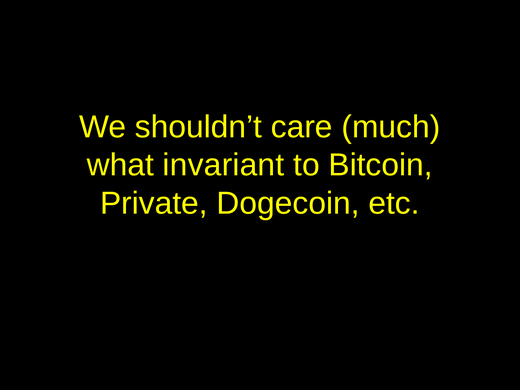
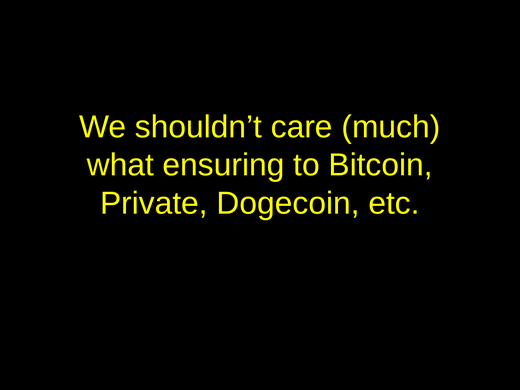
invariant: invariant -> ensuring (224, 165)
